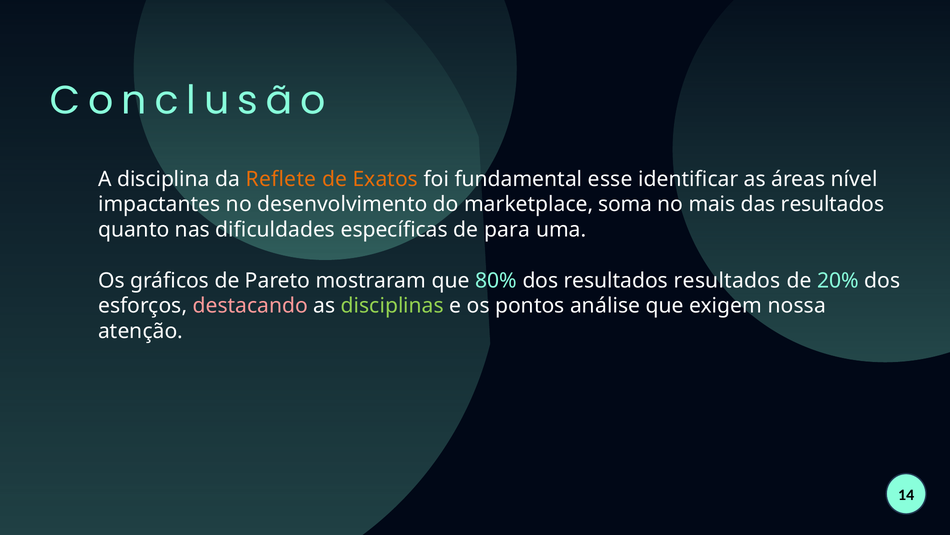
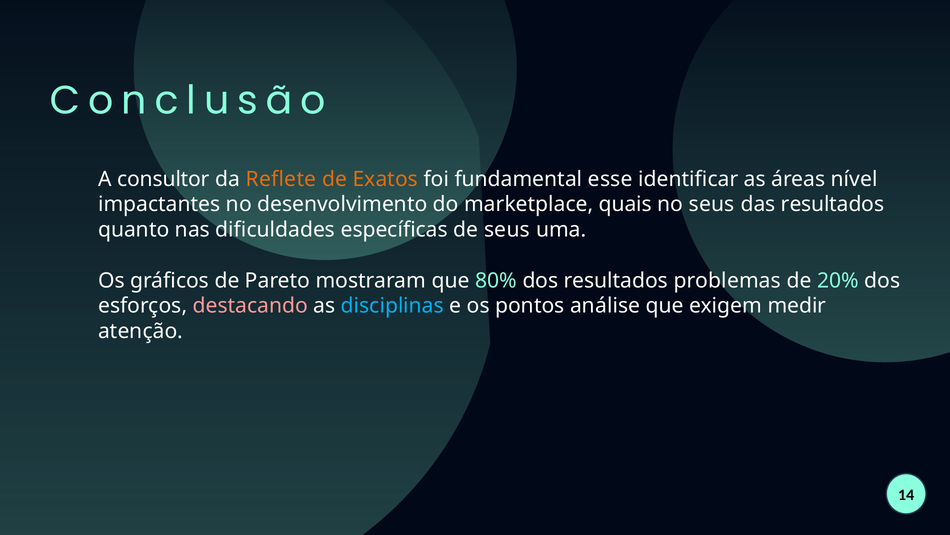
disciplina: disciplina -> consultor (163, 179)
soma: soma -> quais (625, 204)
no mais: mais -> seus (712, 204)
de para: para -> seus (507, 230)
resultados resultados: resultados -> problemas (727, 280)
disciplinas colour: light green -> light blue (392, 306)
nossa: nossa -> medir (797, 306)
